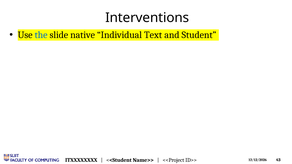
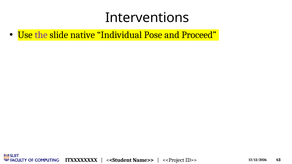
the colour: blue -> purple (41, 35)
Text: Text -> Pose (153, 35)
Student: Student -> Proceed (199, 35)
